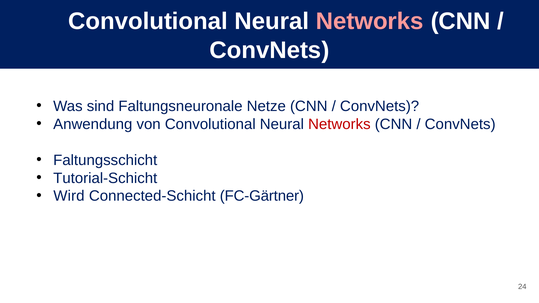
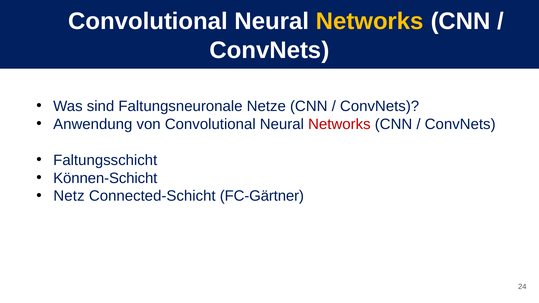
Networks colour: pink -> yellow (370, 21)
Tutorial-Schicht: Tutorial-Schicht -> Können-Schicht (105, 178)
Wird: Wird -> Netz (69, 196)
